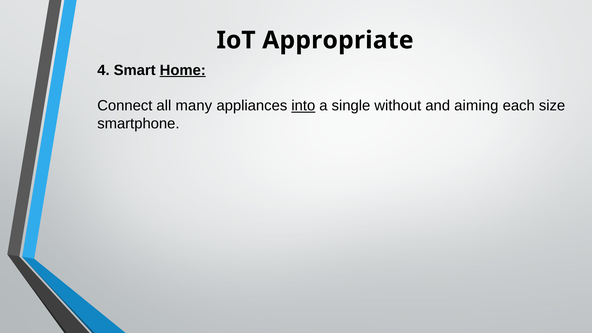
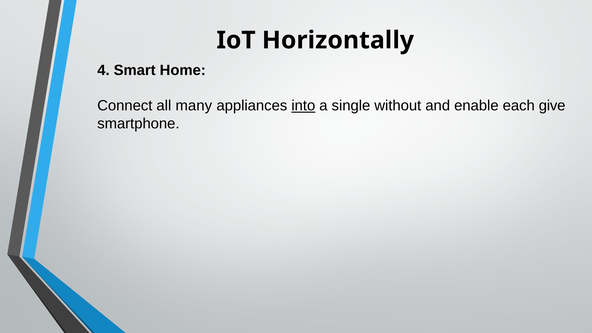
Appropriate: Appropriate -> Horizontally (338, 40)
Home underline: present -> none (183, 70)
aiming: aiming -> enable (476, 106)
size: size -> give (552, 106)
